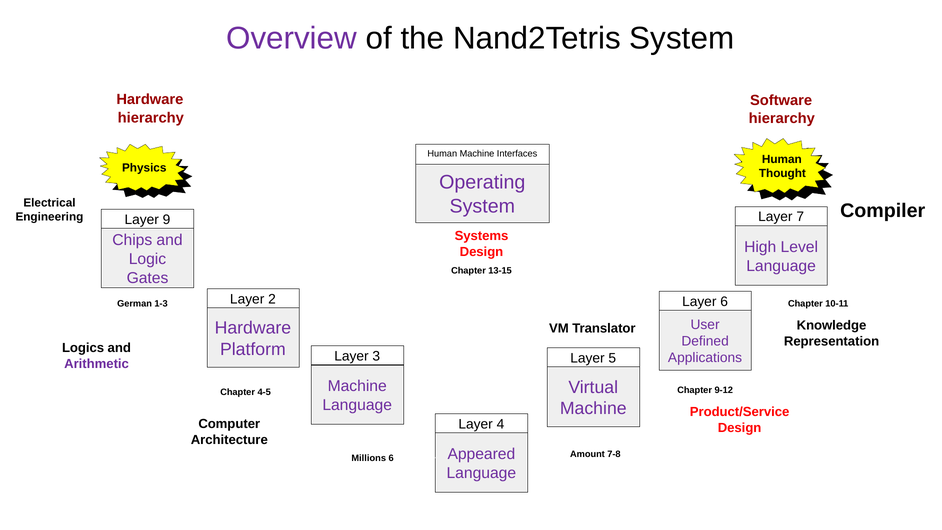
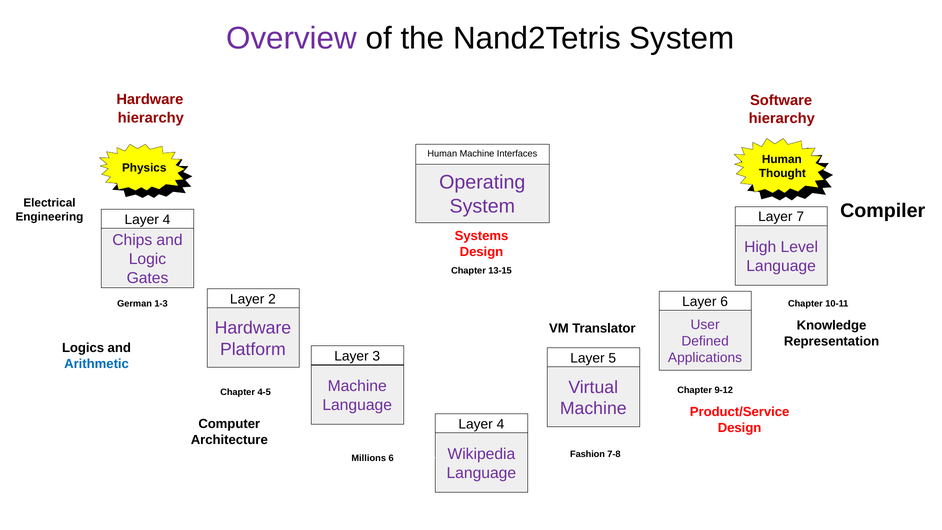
9: 9 -> 4 (167, 220)
Arithmetic colour: purple -> blue (97, 364)
Appeared: Appeared -> Wikipedia (481, 454)
Amount: Amount -> Fashion (587, 454)
